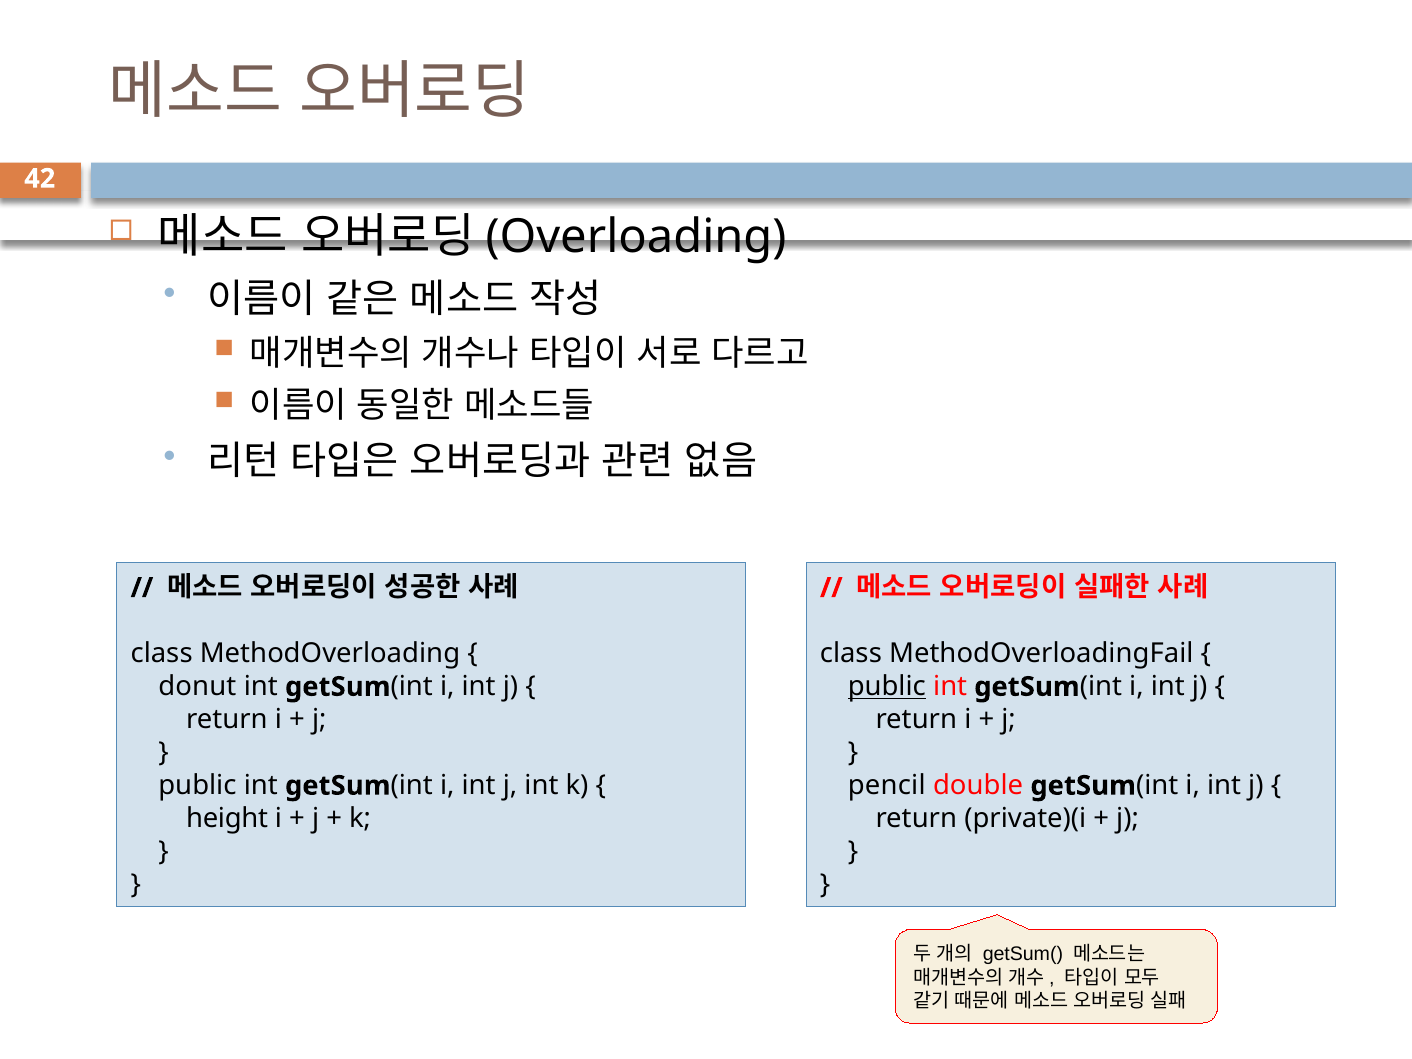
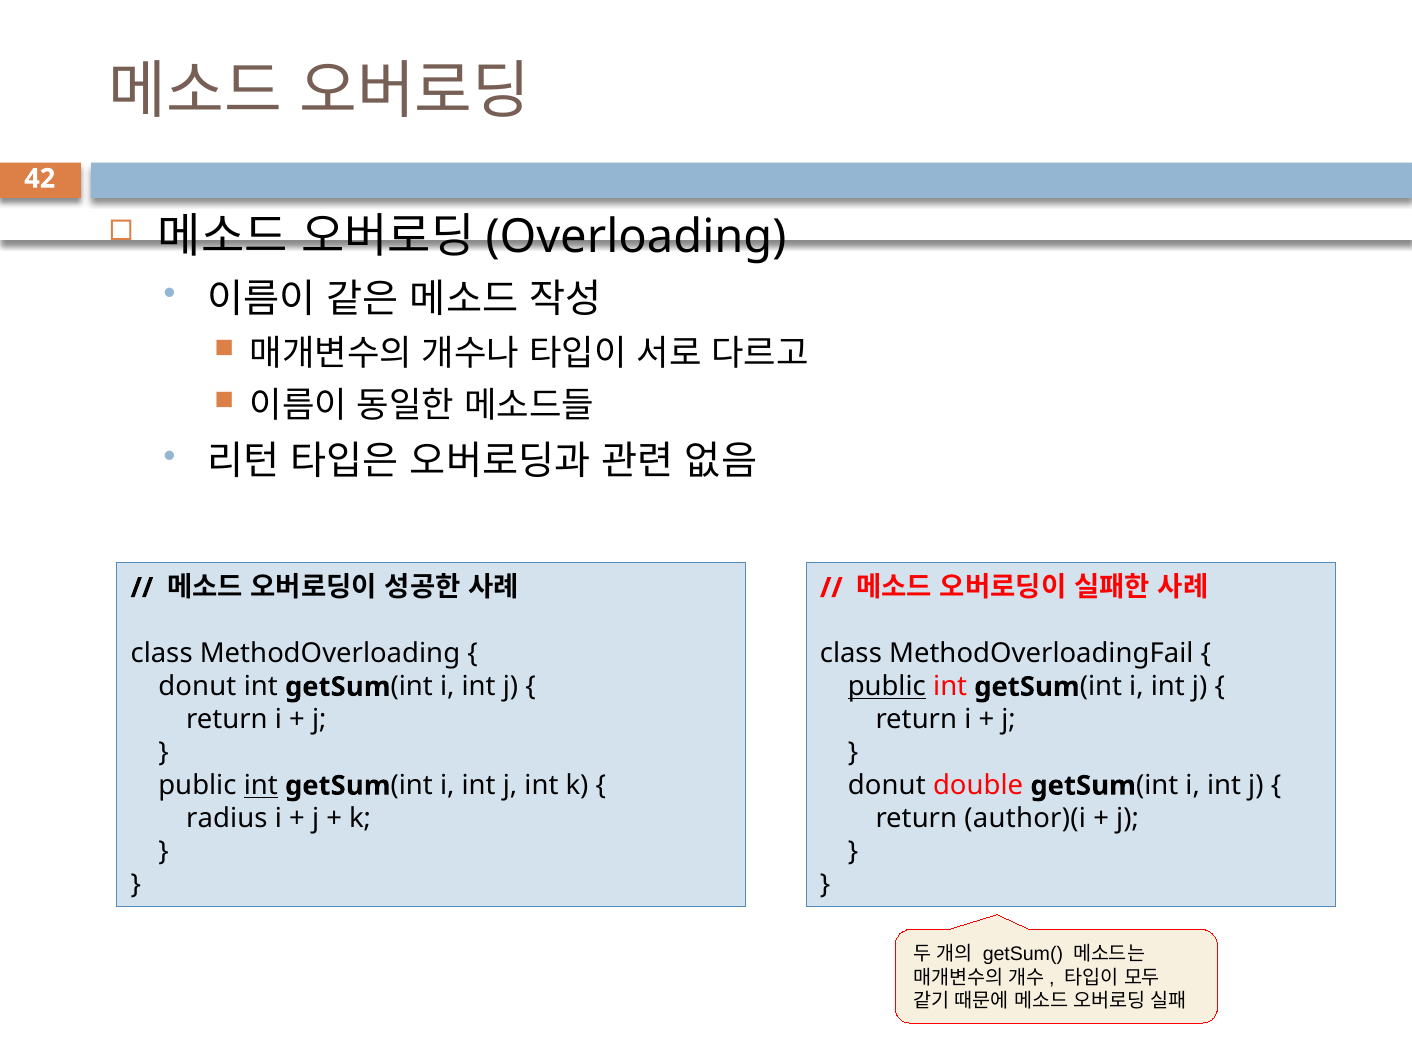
int underline: none -> present (261, 786)
pencil: pencil -> donut (887, 786)
height: height -> radius (227, 819)
private)(i: private)(i -> author)(i (1025, 819)
